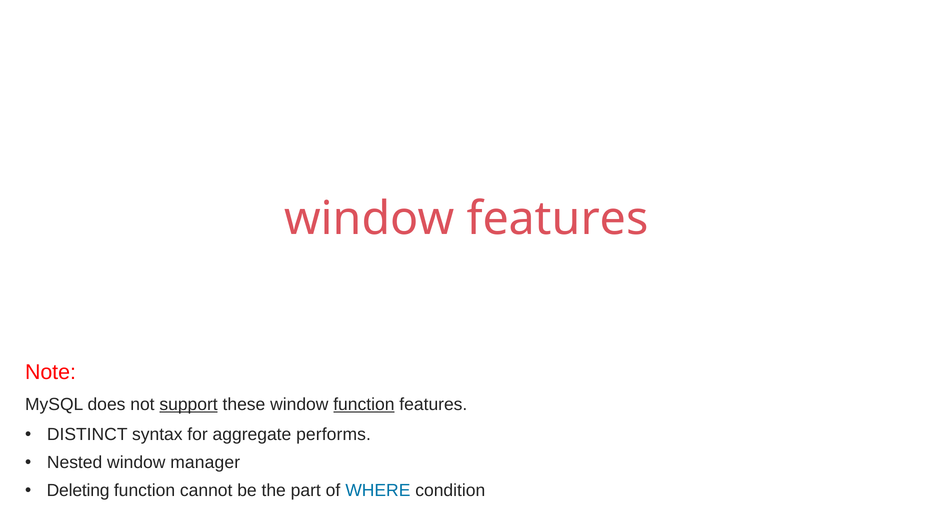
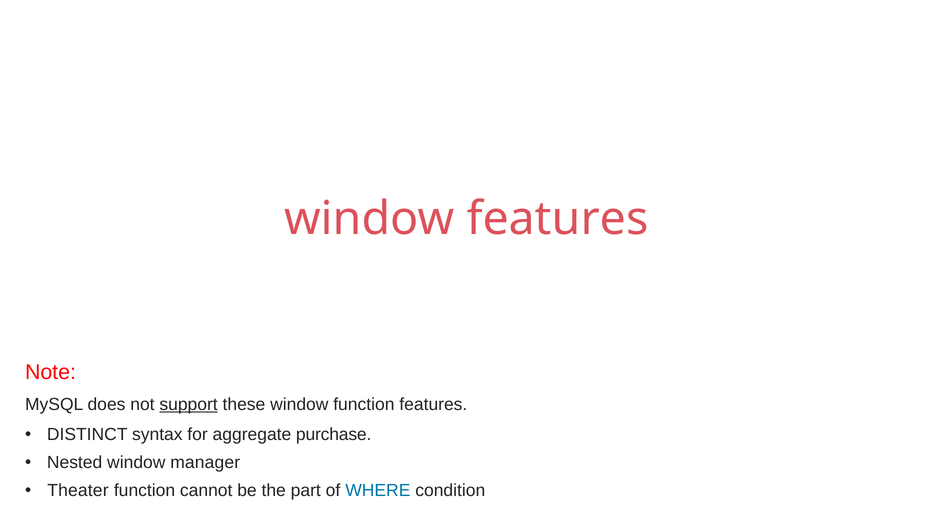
function underline: present -> none (364, 404)
performs: performs -> purchase (334, 435)
Deleting: Deleting -> Theater (78, 491)
